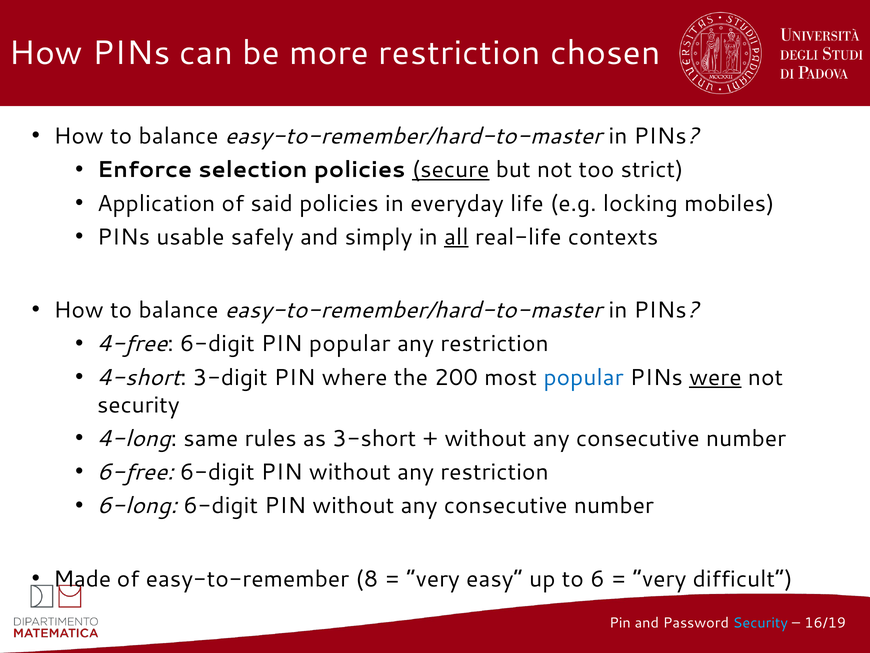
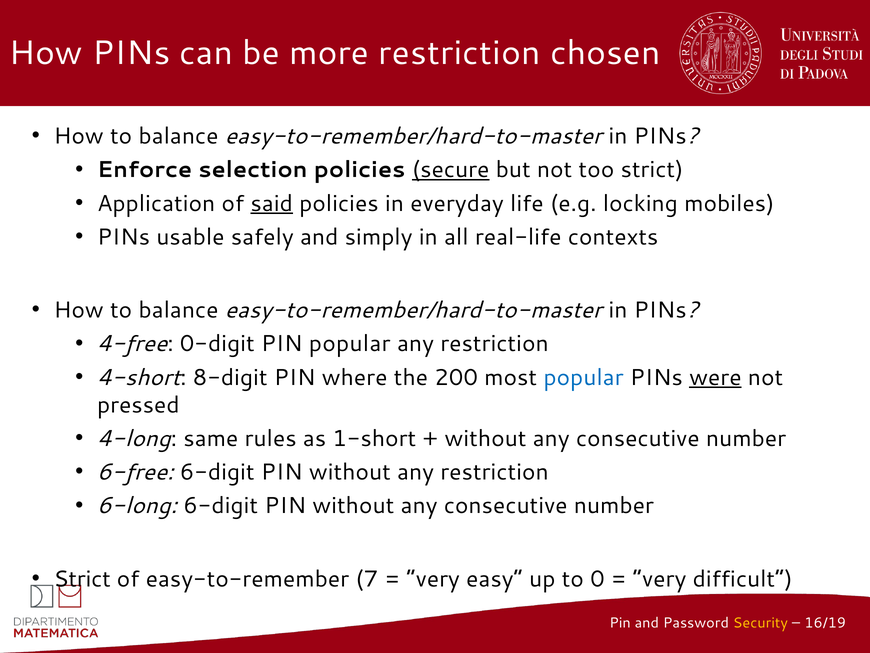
said underline: none -> present (272, 203)
all underline: present -> none (456, 237)
4-free 6-digit: 6-digit -> 0-digit (217, 344)
3-digit: 3-digit -> 8-digit (230, 377)
security: security -> pressed (138, 405)
3-short: 3-short -> 1-short (374, 438)
Made: Made -> Strict (82, 579)
8: 8 -> 7 (367, 579)
6: 6 -> 0 (597, 579)
Security colour: light blue -> yellow (760, 622)
